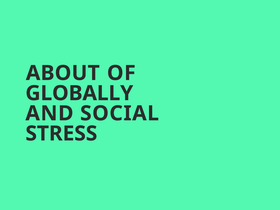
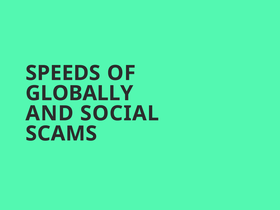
ABOUT: ABOUT -> SPEEDS (63, 73)
STRESS: STRESS -> SCAMS (61, 134)
